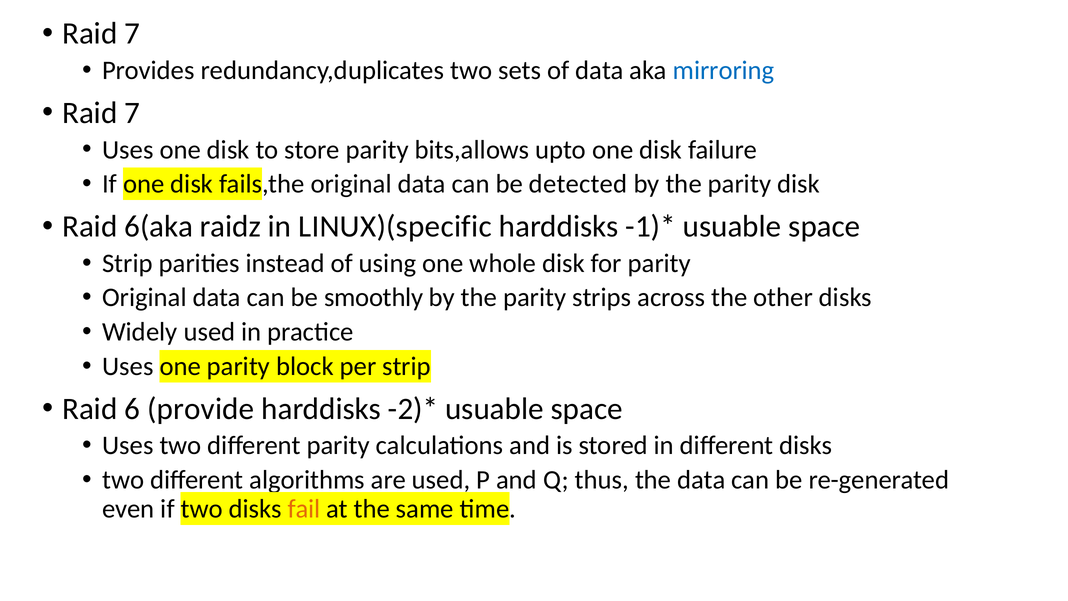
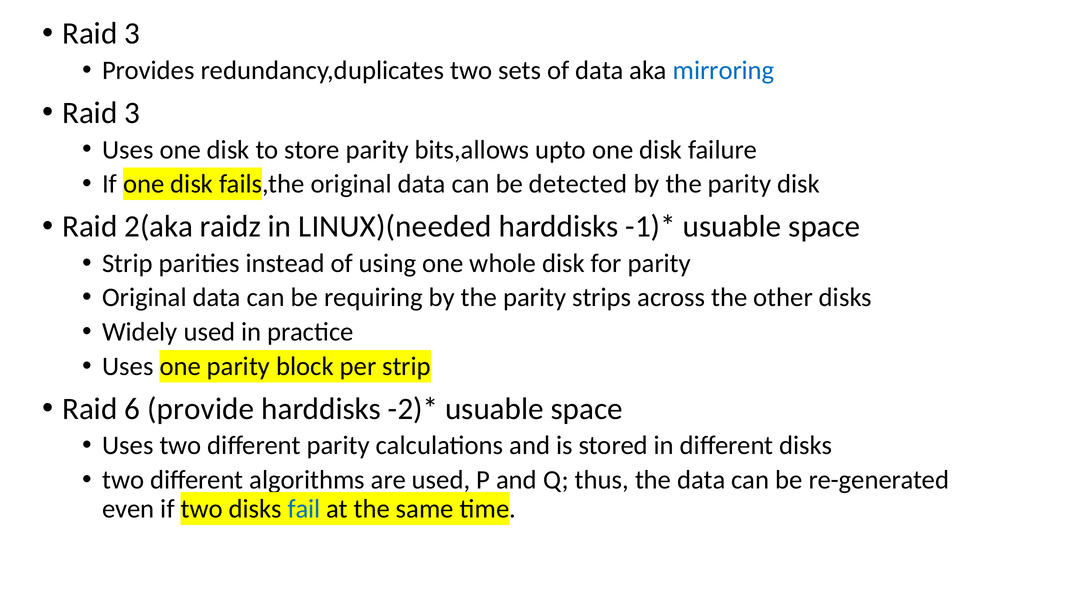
7: 7 -> 3 (132, 34)
7: 7 -> 3 (132, 113)
6(aka: 6(aka -> 2(aka (159, 226)
LINUX)(specific: LINUX)(specific -> LINUX)(needed (395, 226)
smoothly: smoothly -> requiring (373, 298)
fail colour: orange -> blue (304, 509)
